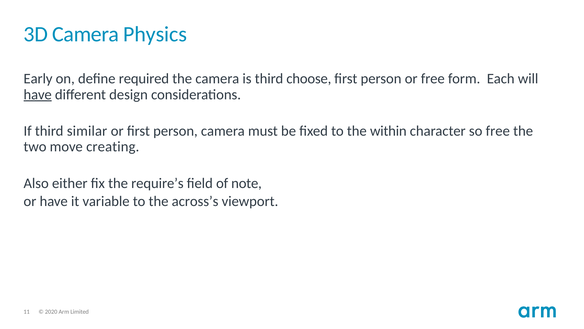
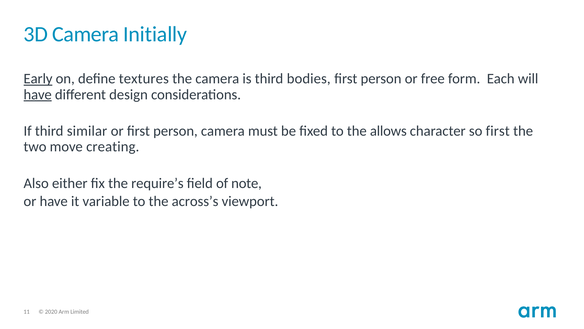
Physics: Physics -> Initially (155, 34)
Early underline: none -> present (38, 79)
required: required -> textures (144, 79)
choose: choose -> bodies (309, 79)
within: within -> allows (388, 131)
so free: free -> first (498, 131)
